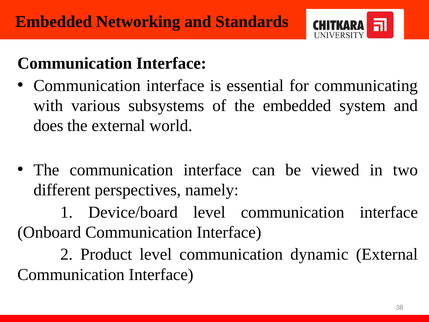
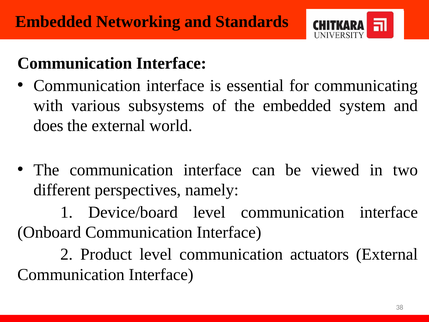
dynamic: dynamic -> actuators (320, 254)
